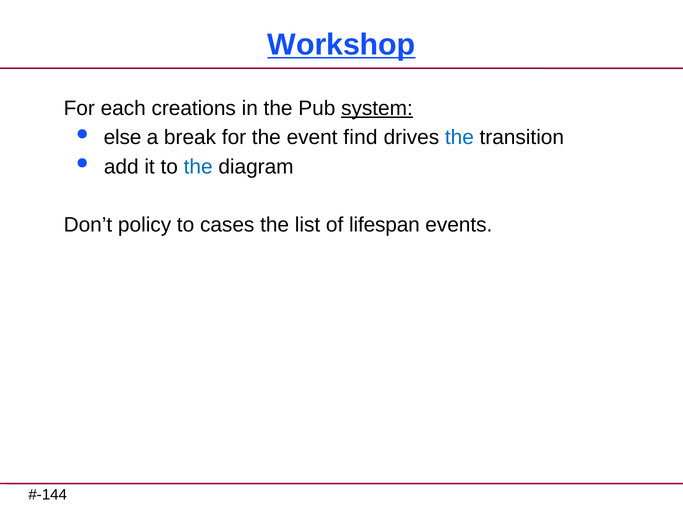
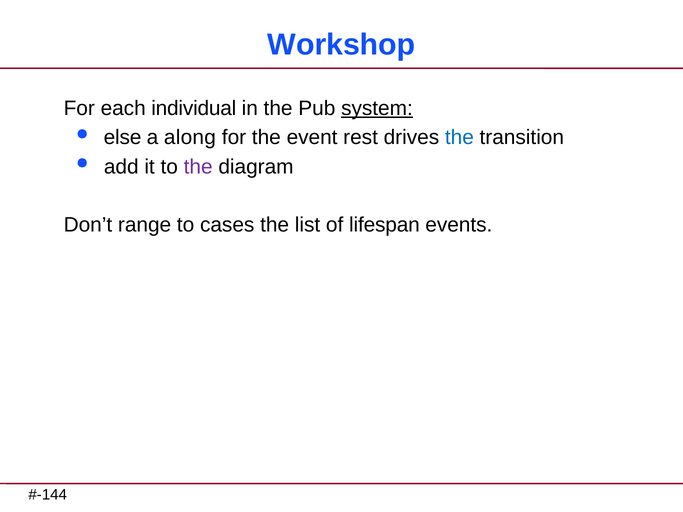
Workshop underline: present -> none (341, 45)
creations: creations -> individual (194, 108)
break: break -> along (190, 138)
find: find -> rest (361, 138)
the colour: blue -> purple (198, 167)
policy: policy -> range (145, 225)
